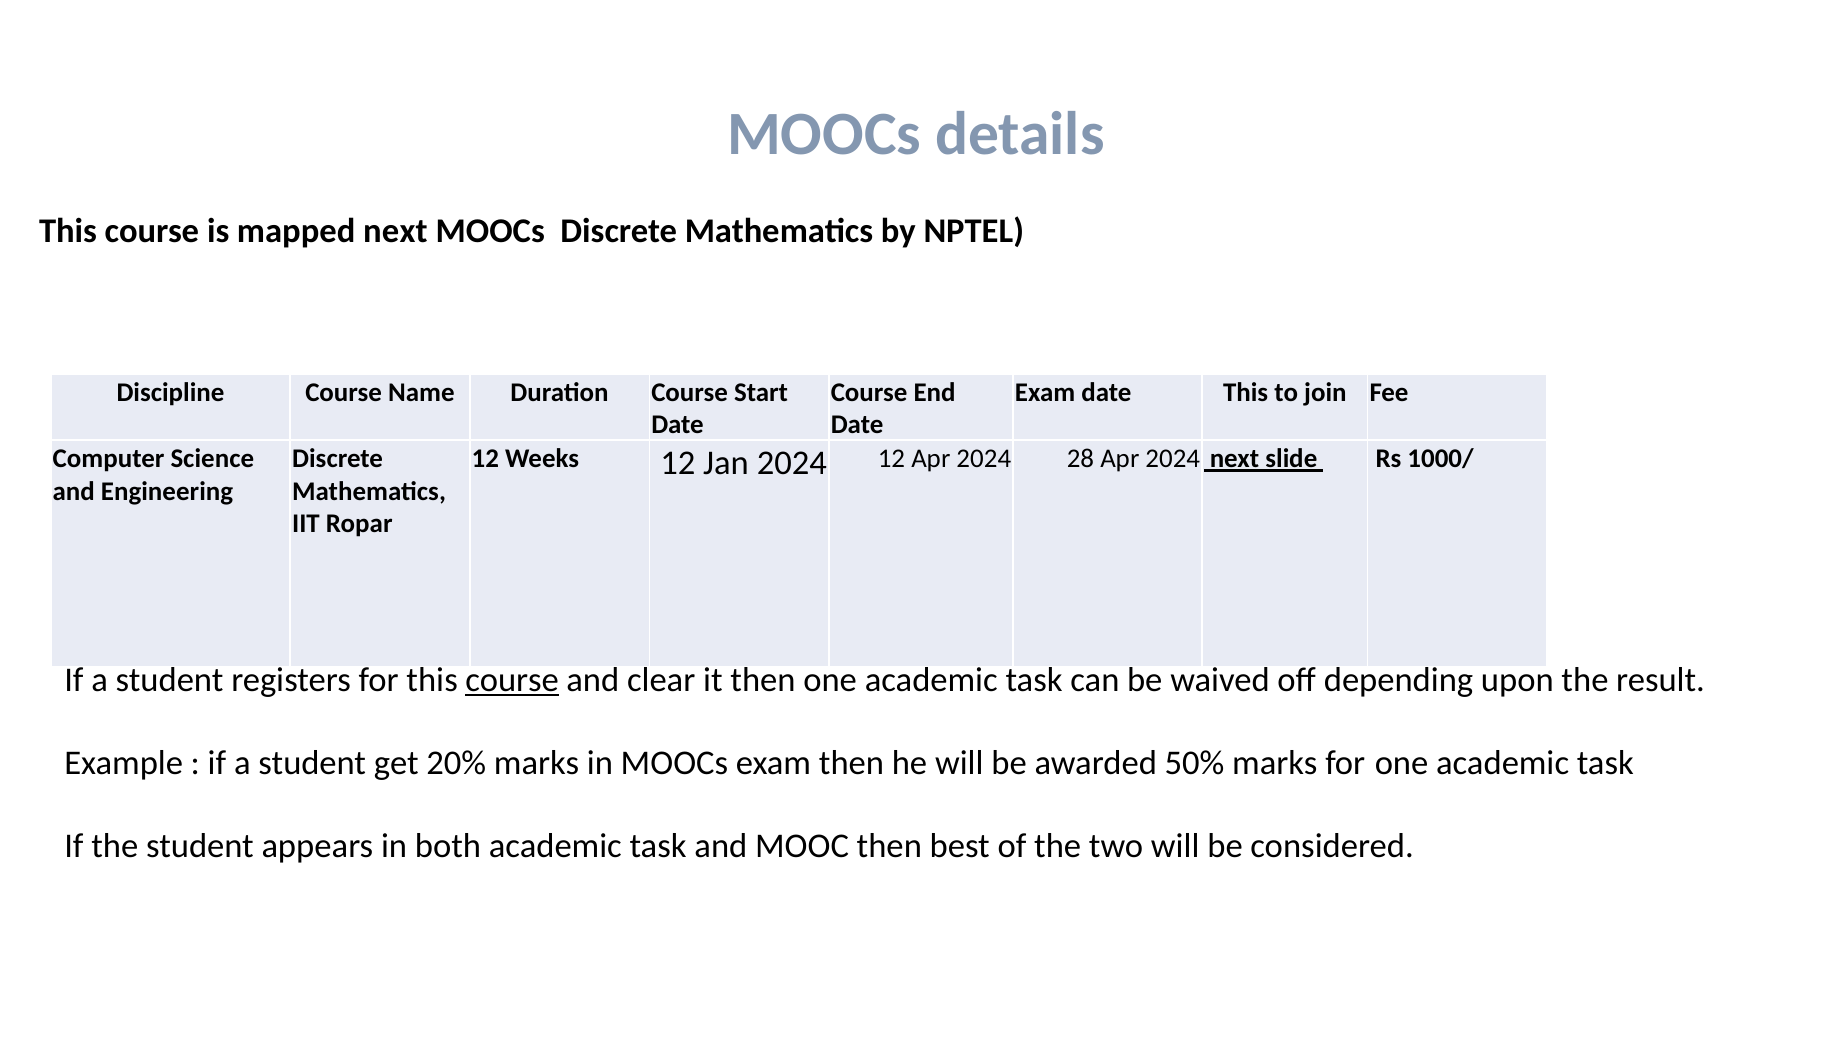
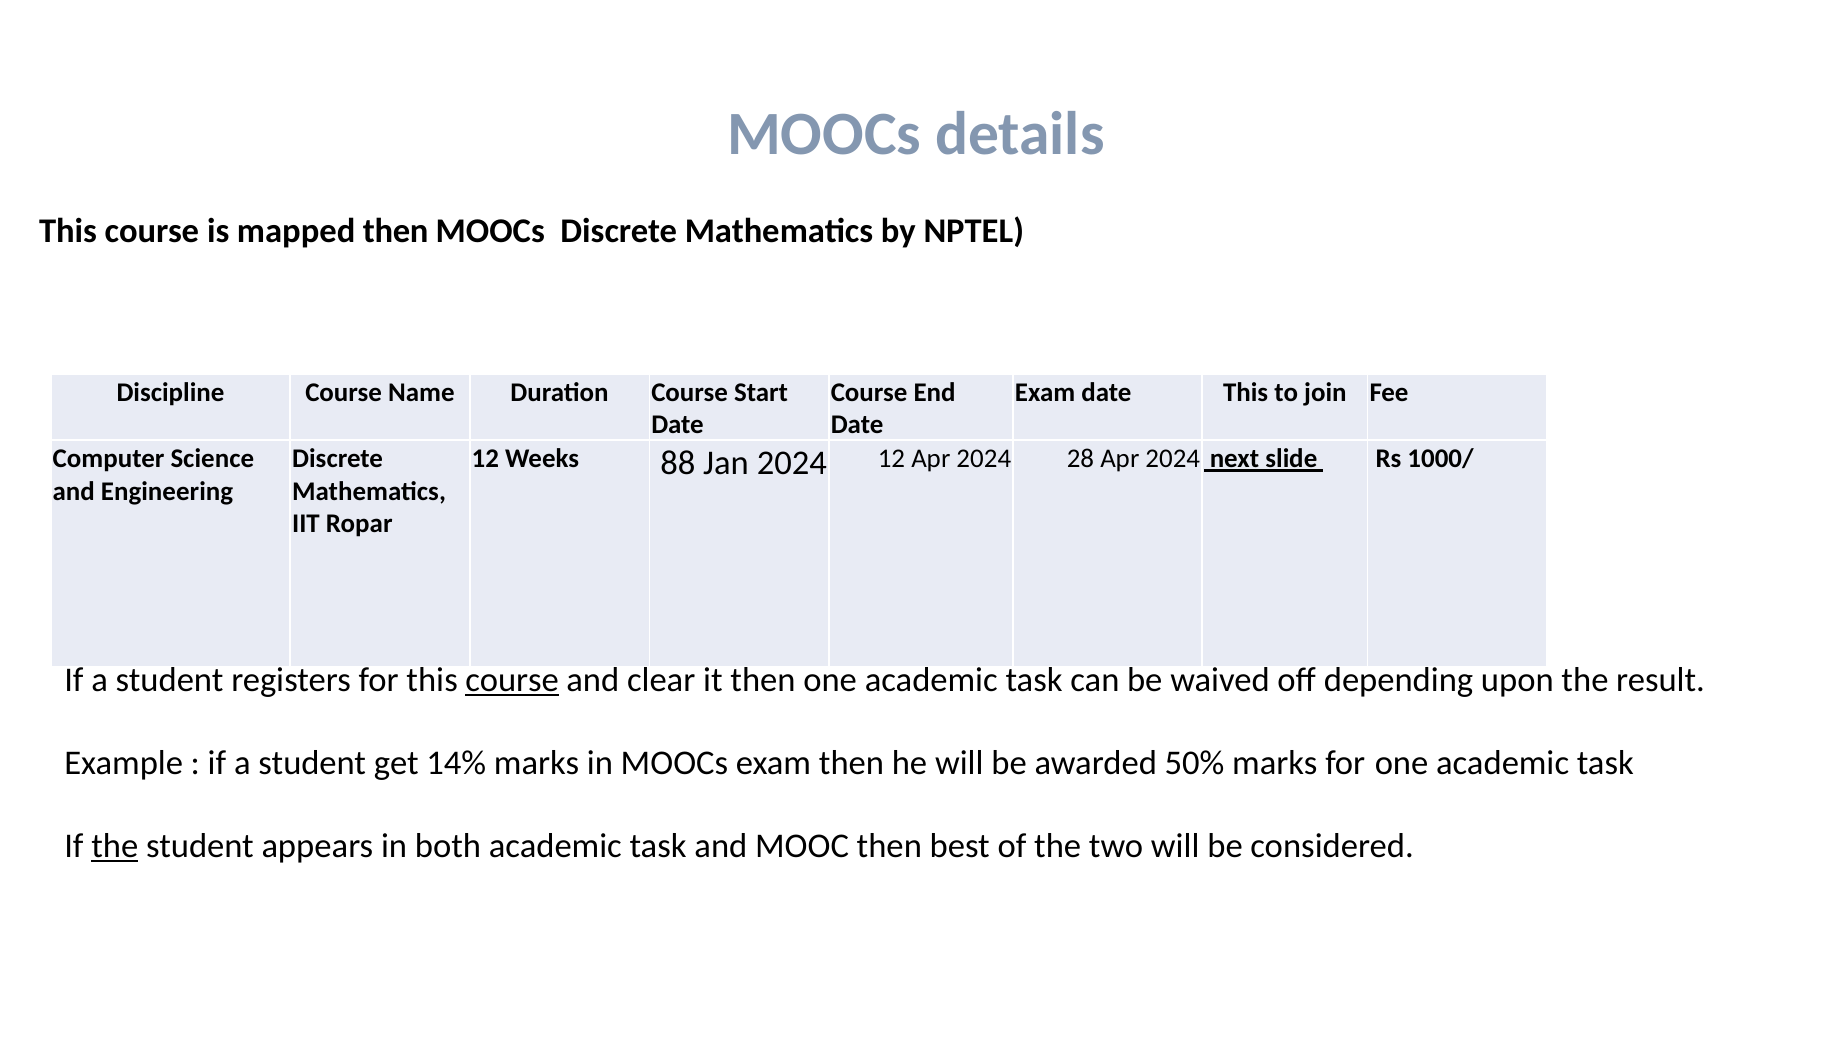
mapped next: next -> then (396, 231)
Weeks 12: 12 -> 88 (678, 463)
20%: 20% -> 14% (456, 763)
the underline: none -> present (115, 846)
